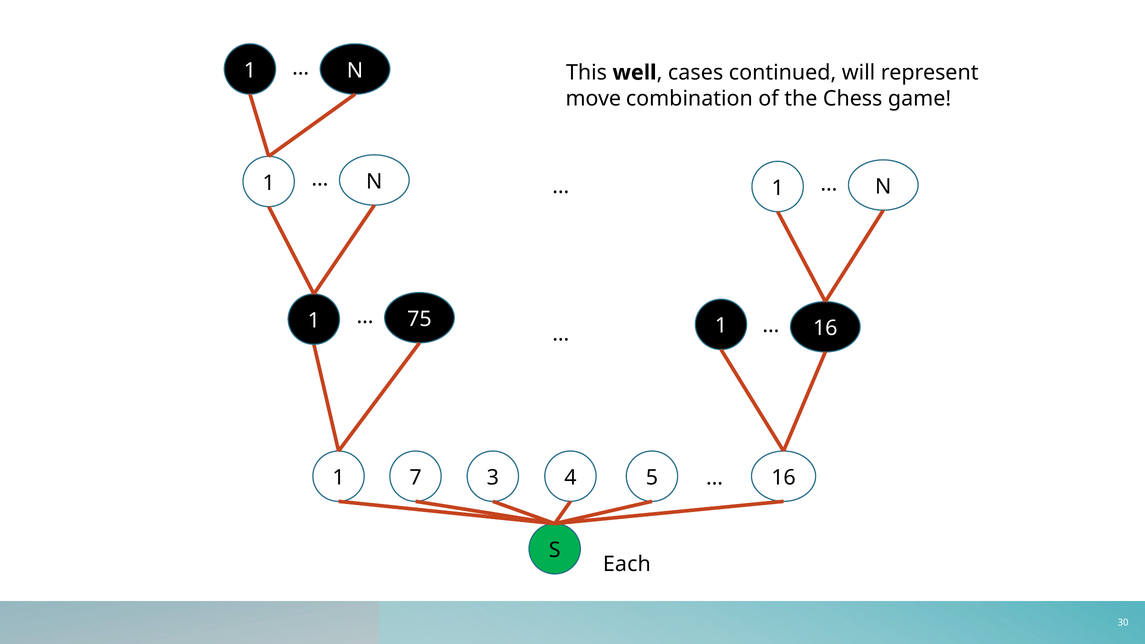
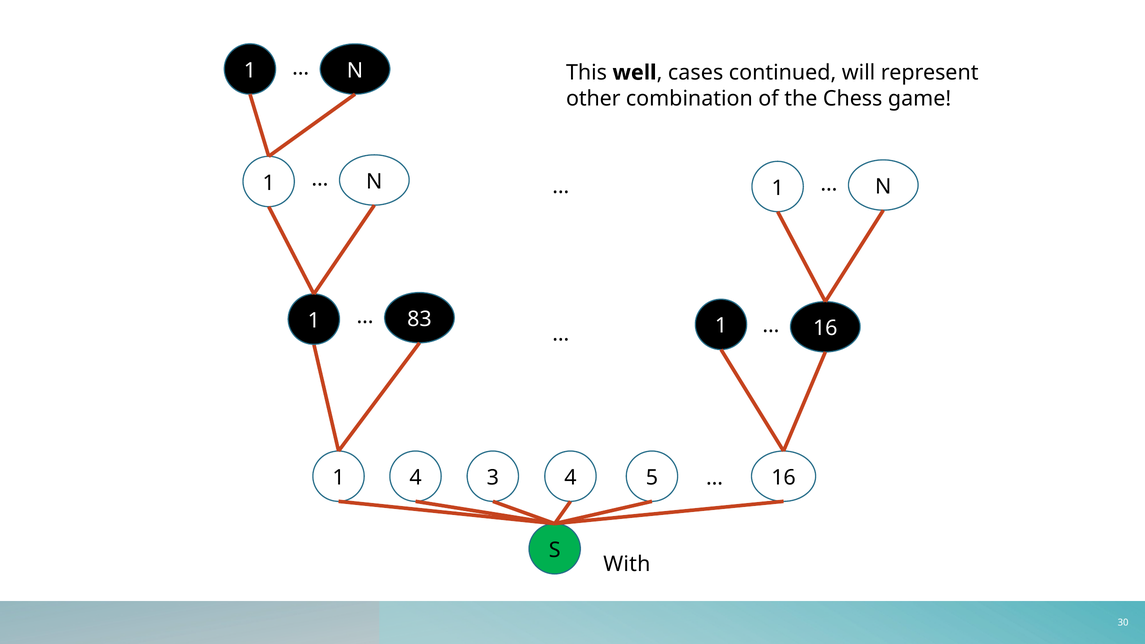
move: move -> other (593, 98)
75: 75 -> 83 (419, 319)
1 7: 7 -> 4 (416, 478)
Each: Each -> With (627, 564)
